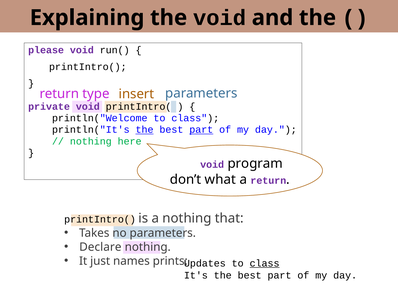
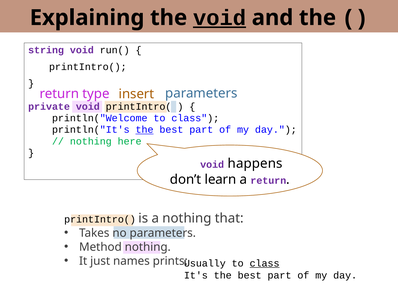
void underline: none -> present (220, 18)
please: please -> string (46, 50)
part underline: present -> none (201, 129)
program: program -> happens (255, 163)
what: what -> learn (220, 179)
Declare: Declare -> Method (100, 247)
Updates: Updates -> Usually (205, 263)
